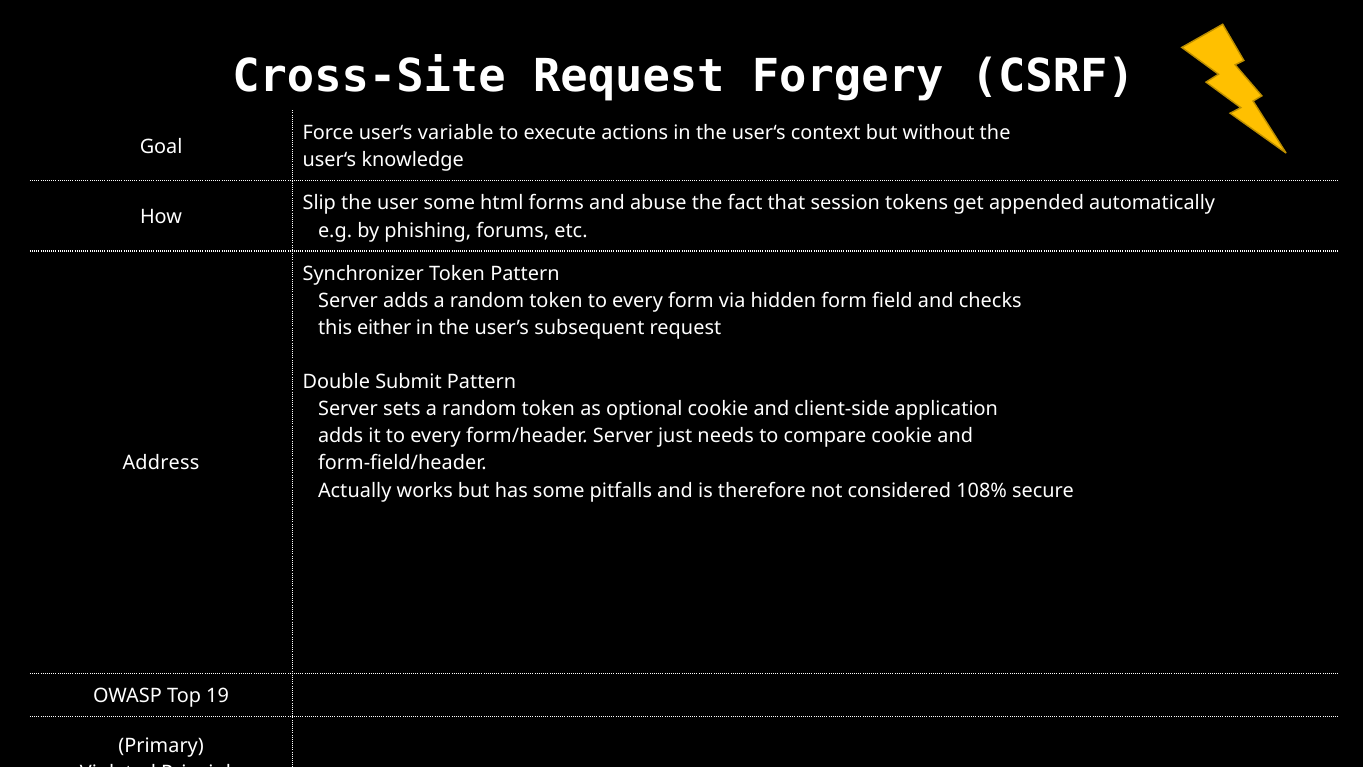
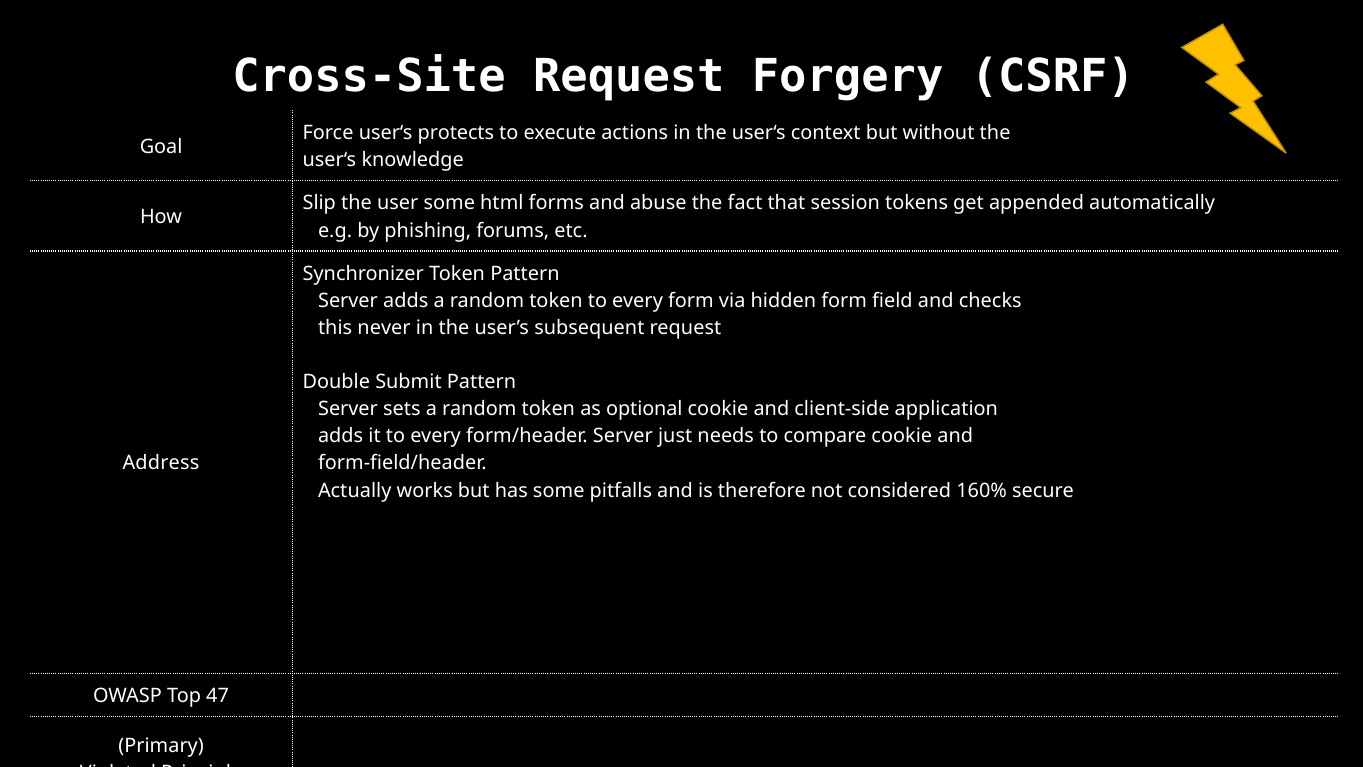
variable: variable -> protects (456, 133)
either: either -> never (384, 328)
108%: 108% -> 160% (982, 490)
19: 19 -> 47 (218, 696)
